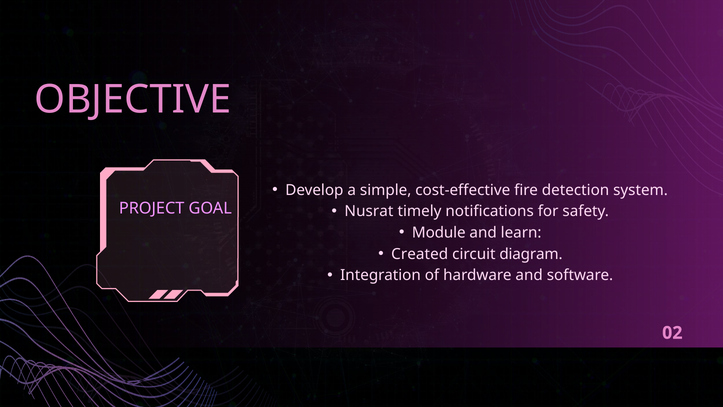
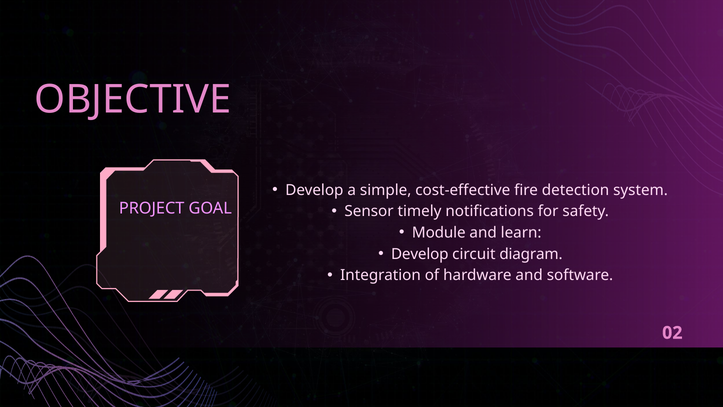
Nusrat: Nusrat -> Sensor (369, 211)
Created: Created -> Develop (420, 254)
